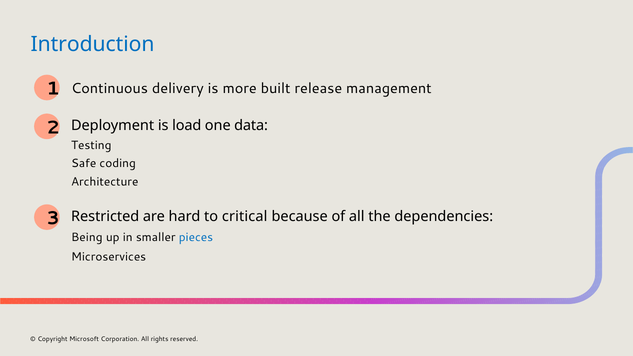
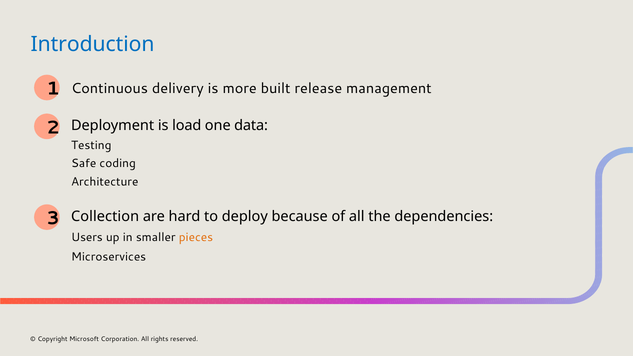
Restricted: Restricted -> Collection (105, 216)
critical: critical -> deploy (245, 216)
Being: Being -> Users (87, 237)
pieces colour: blue -> orange (196, 237)
